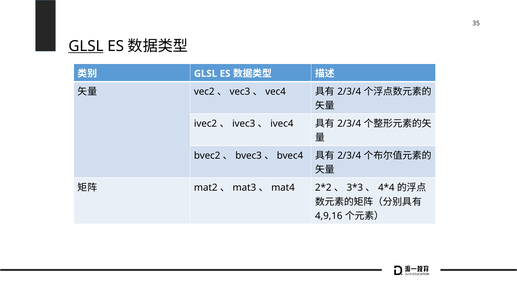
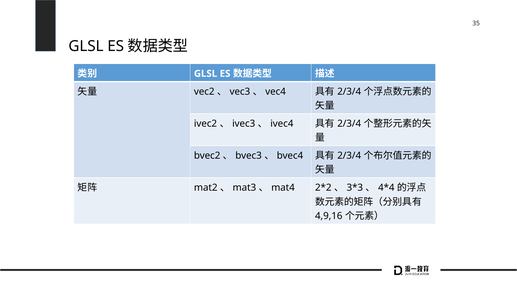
GLSL underline: present -> none (86, 46)
